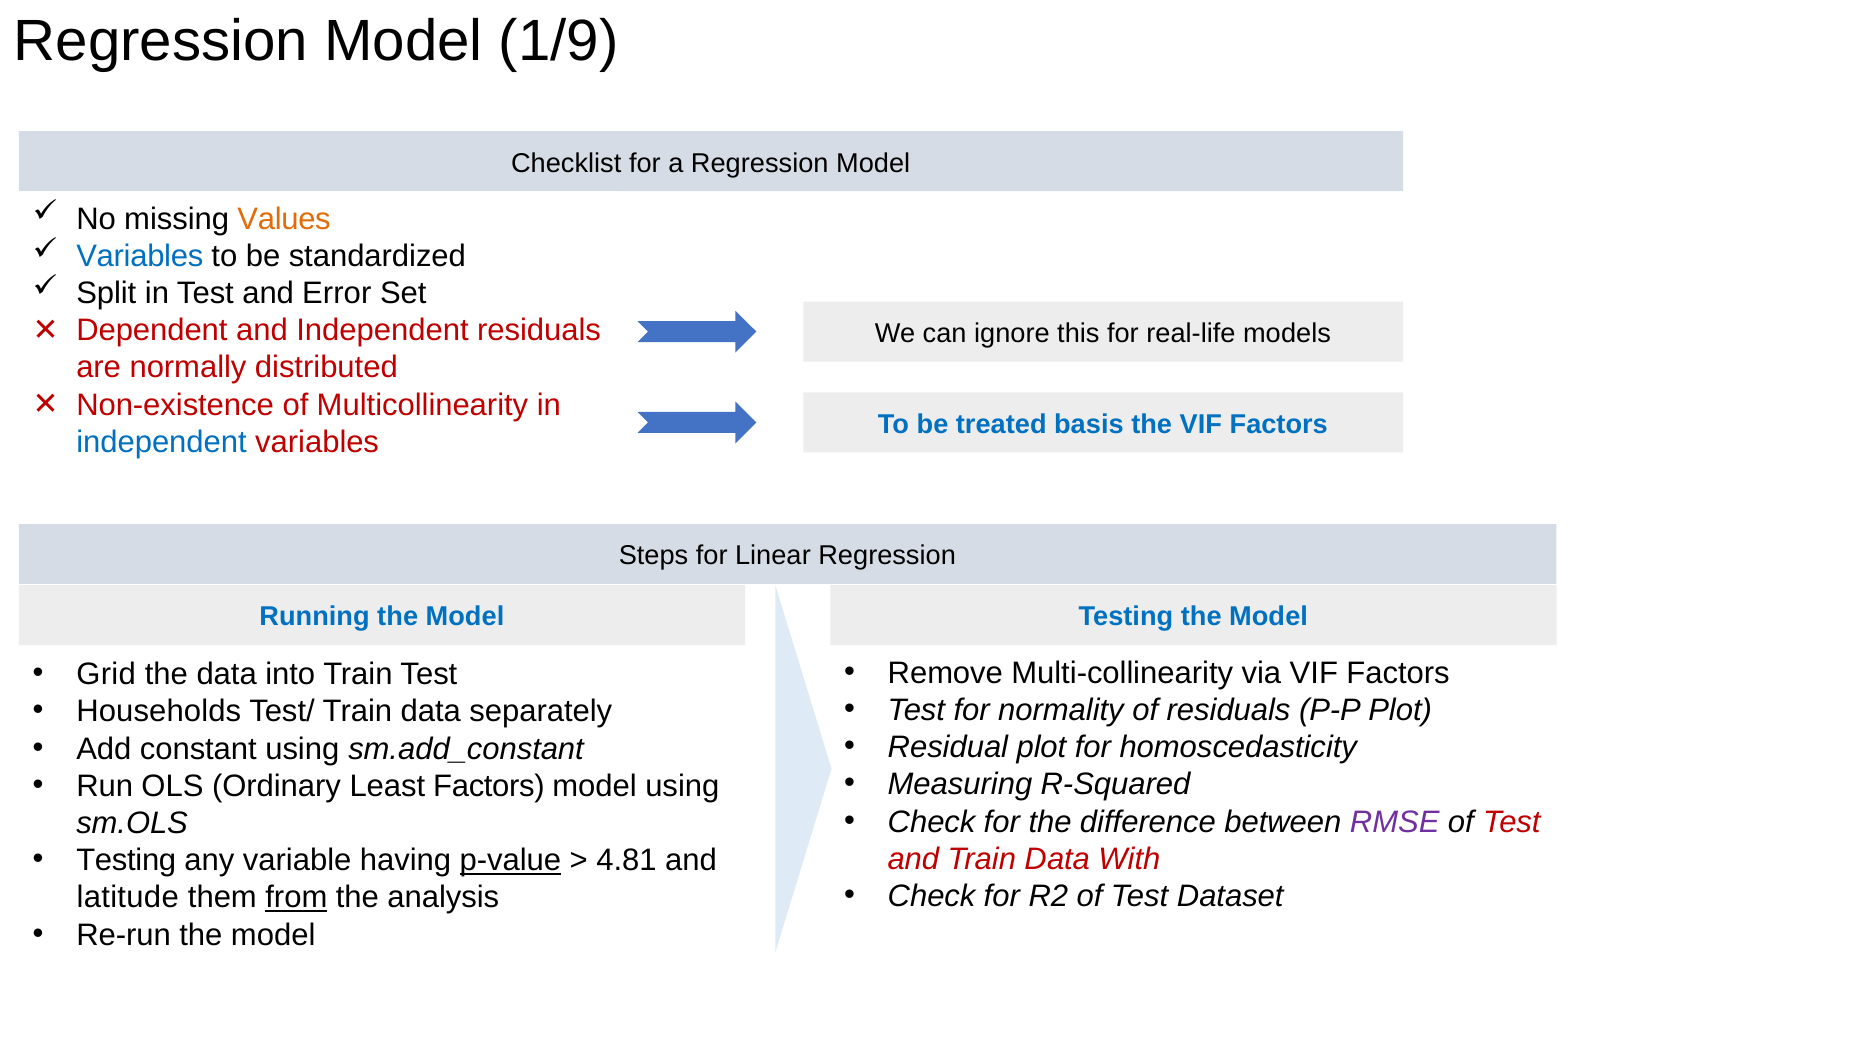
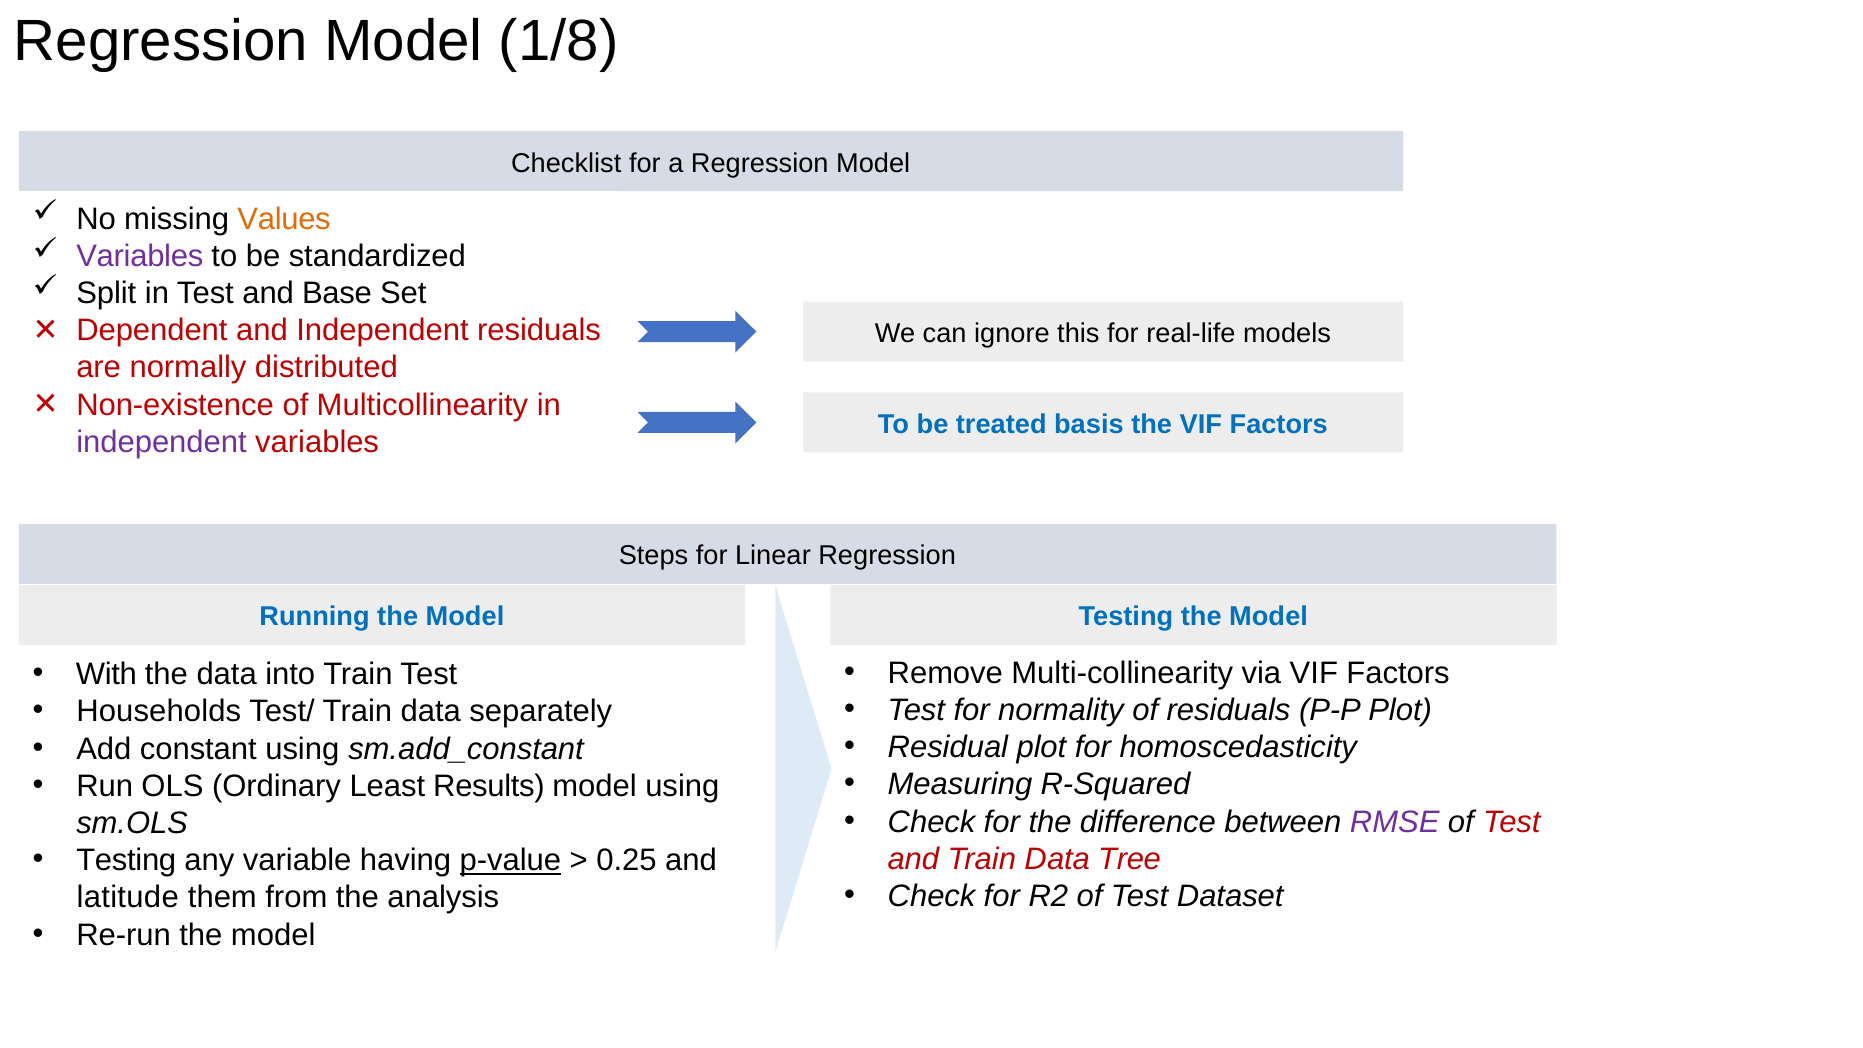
1/9: 1/9 -> 1/8 (559, 41)
Variables colour: blue -> purple (140, 256)
Error: Error -> Base (337, 293)
independent colour: blue -> purple (162, 442)
Grid: Grid -> With (106, 674)
Least Factors: Factors -> Results (489, 786)
4.81: 4.81 -> 0.25 (626, 860)
With: With -> Tree (1130, 859)
from underline: present -> none (296, 898)
